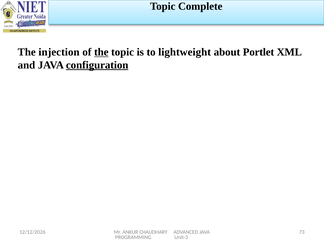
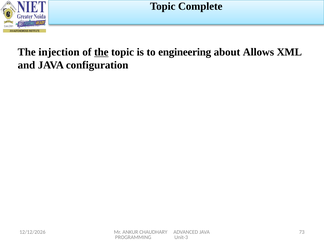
lightweight: lightweight -> engineering (185, 52)
Portlet: Portlet -> Allows (258, 52)
configuration underline: present -> none (97, 65)
